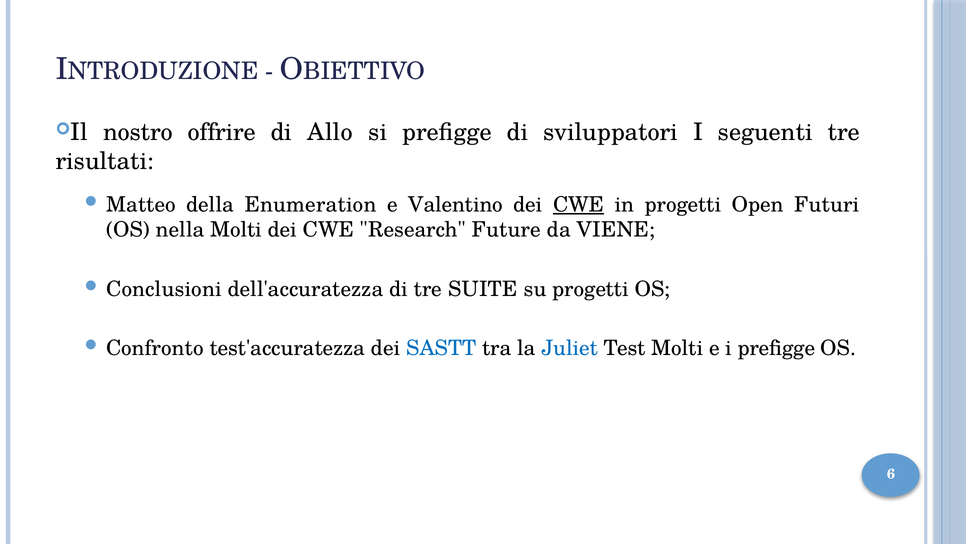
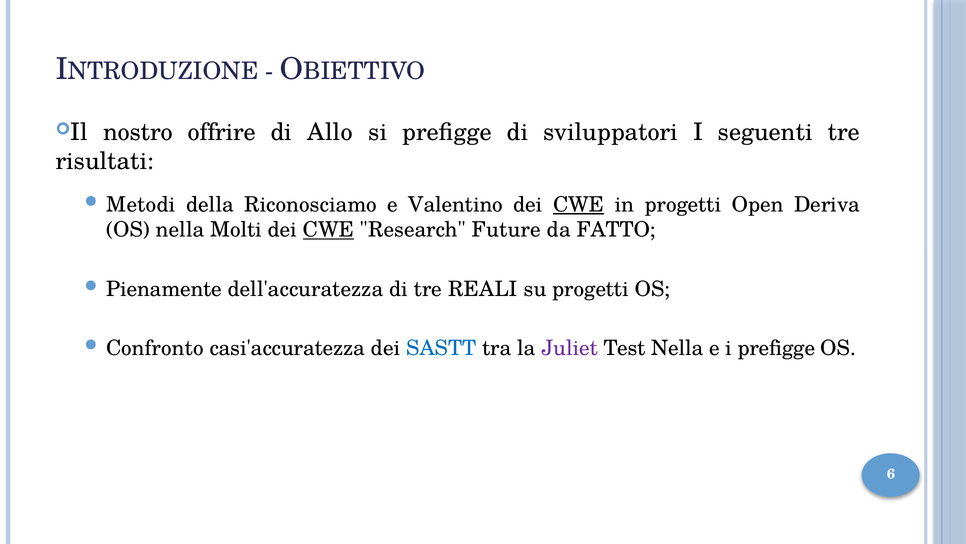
Matteo: Matteo -> Metodi (141, 204)
Enumeration: Enumeration -> Riconosciamo (311, 204)
Futuri: Futuri -> Deriva (827, 204)
CWE underline: none -> present (328, 230)
VIENE: VIENE -> FATTO (616, 230)
Conclusioni: Conclusioni -> Pienamente (164, 289)
SUITE: SUITE -> REALI (483, 289)
test'accuratezza: test'accuratezza -> casi'accuratezza (287, 348)
Juliet colour: blue -> purple (570, 348)
Test Molti: Molti -> Nella (677, 348)
